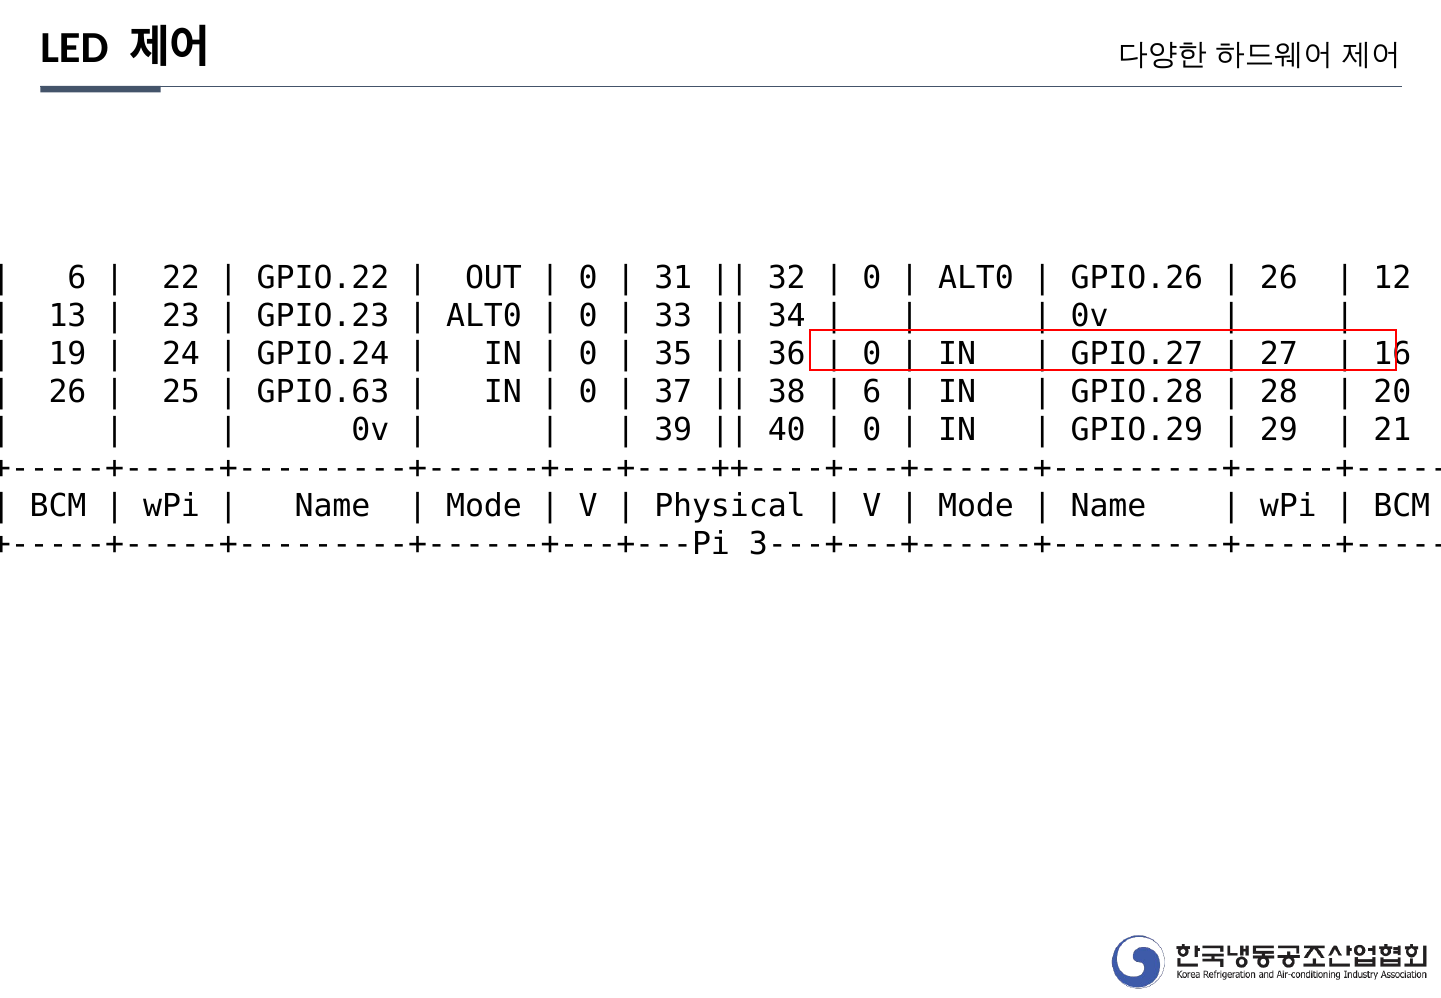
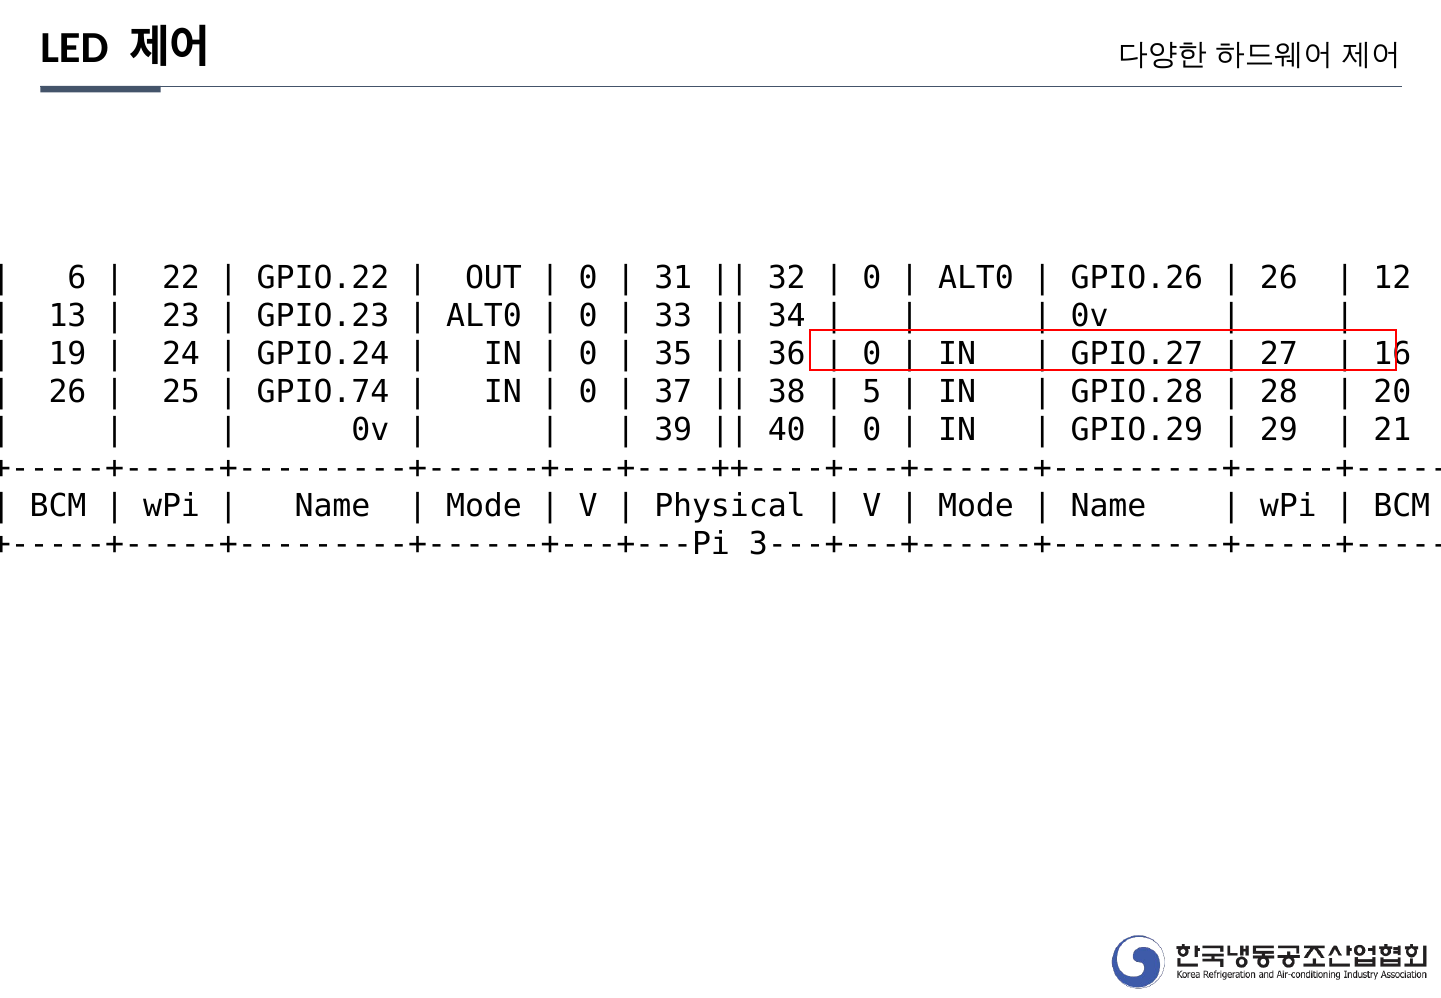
GPIO.63: GPIO.63 -> GPIO.74 (323, 392)
6: 6 -> 5 (872, 392)
